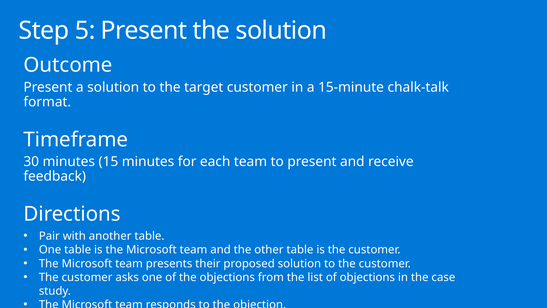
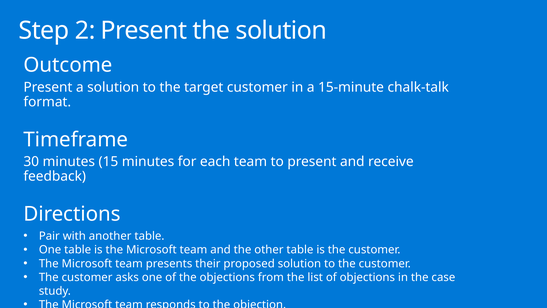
5: 5 -> 2 (85, 31)
